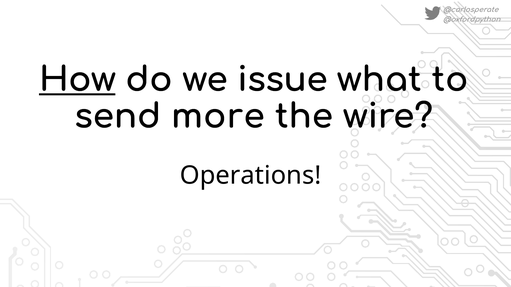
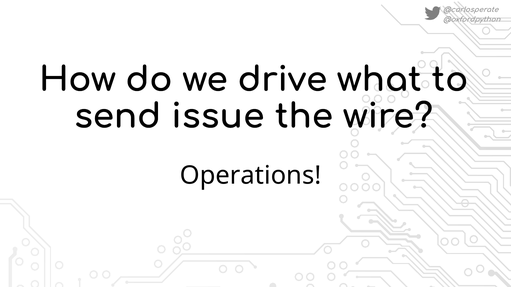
How underline: present -> none (77, 80)
issue: issue -> drive (282, 80)
more: more -> issue (218, 117)
